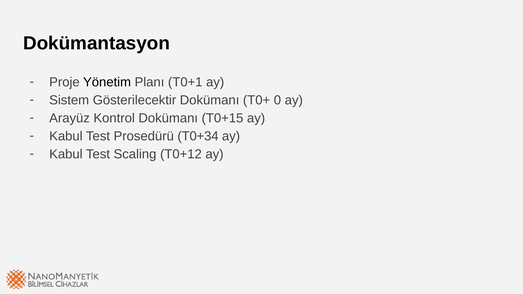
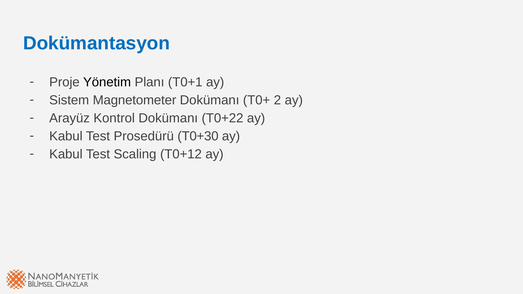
Dokümantasyon colour: black -> blue (96, 43)
Gösterilecektir: Gösterilecektir -> Magnetometer (135, 100)
0: 0 -> 2 (277, 100)
T0+15: T0+15 -> T0+22 (222, 118)
T0+34: T0+34 -> T0+30 (198, 136)
